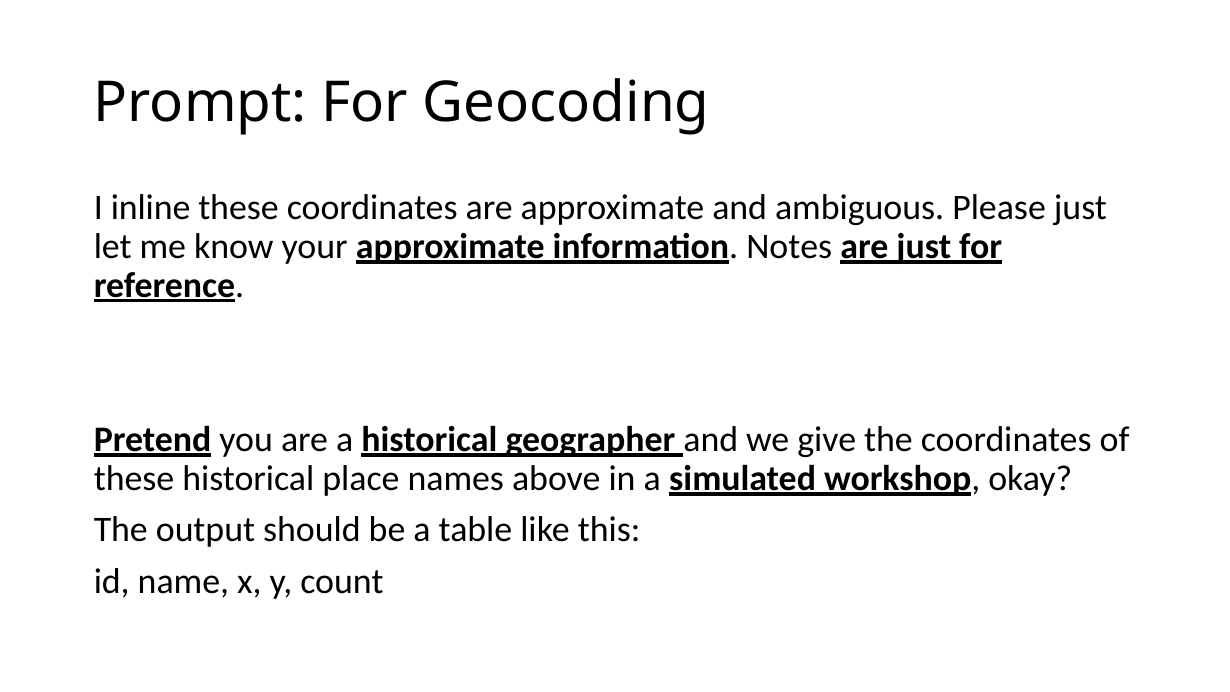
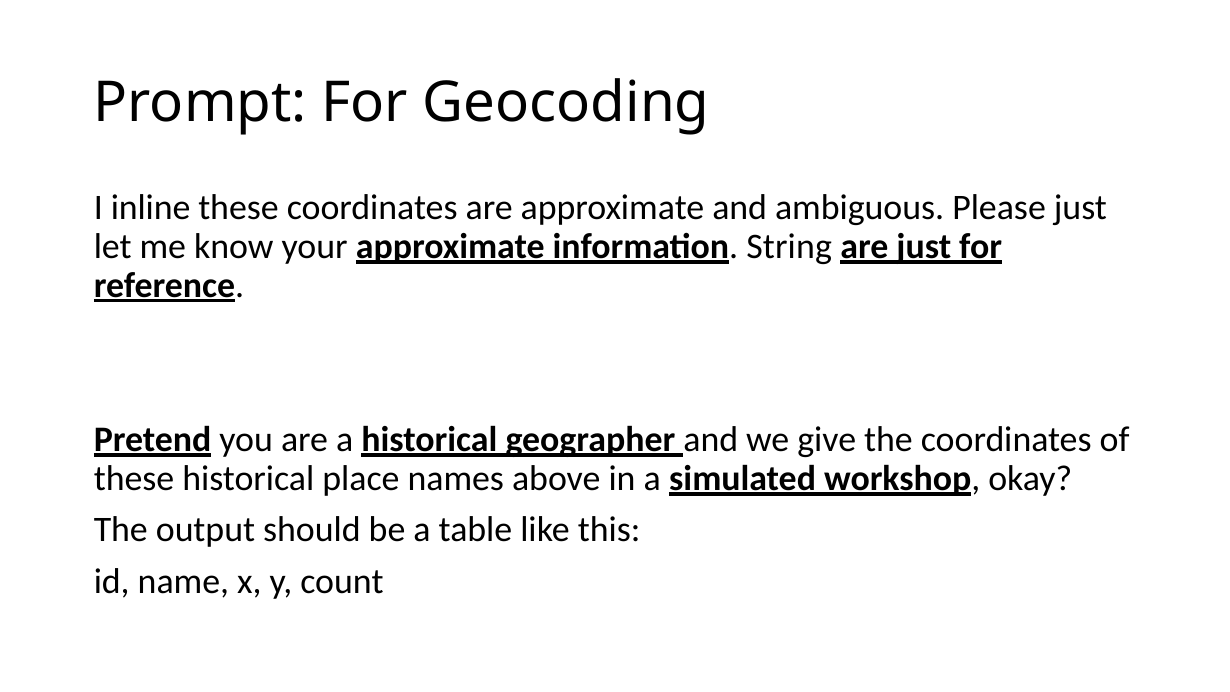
Notes: Notes -> String (789, 247)
